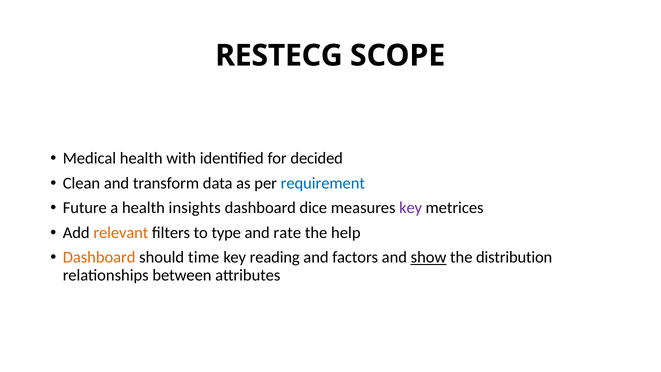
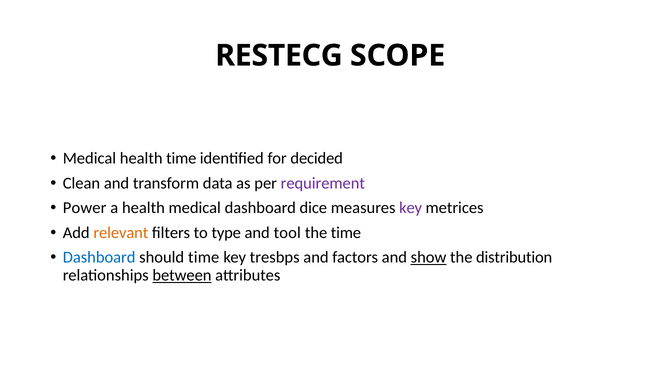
health with: with -> time (181, 158)
requirement colour: blue -> purple (323, 183)
Future: Future -> Power (85, 208)
health insights: insights -> medical (195, 208)
rate: rate -> tool (287, 233)
the help: help -> time (346, 233)
Dashboard colour: orange -> blue (99, 257)
reading: reading -> tresbps (275, 257)
between underline: none -> present (182, 275)
